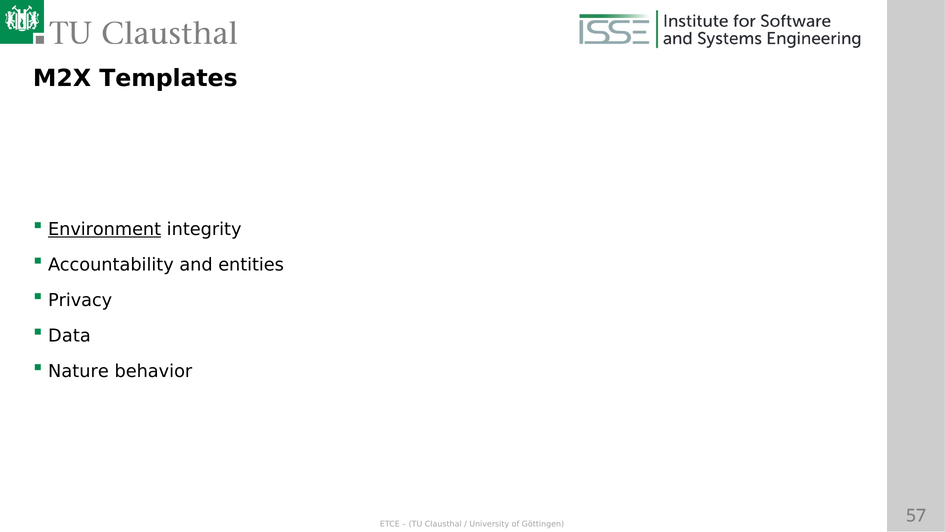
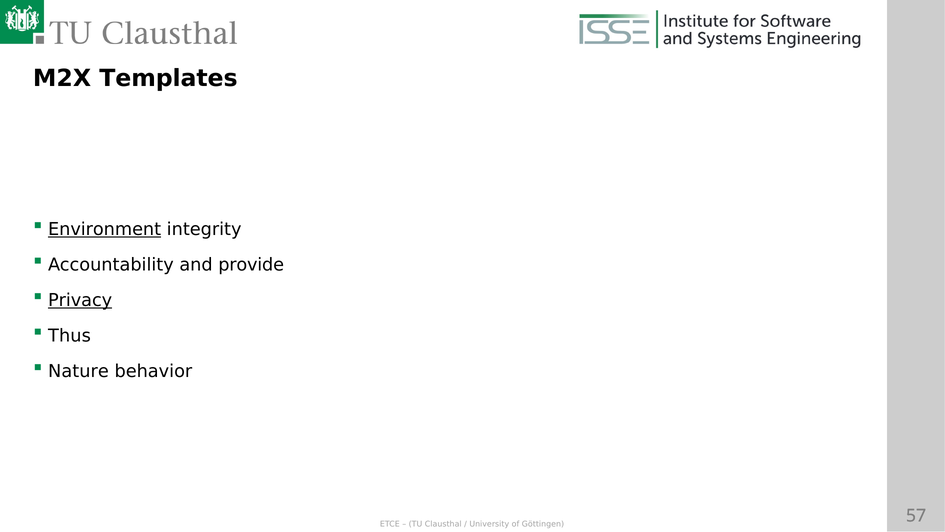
entities: entities -> provide (251, 265)
Privacy underline: none -> present (80, 300)
Data: Data -> Thus (69, 336)
